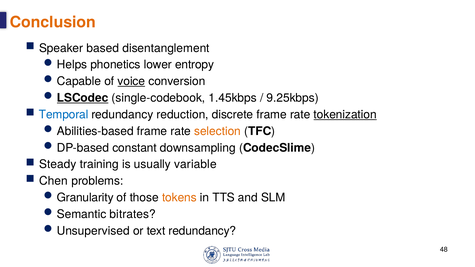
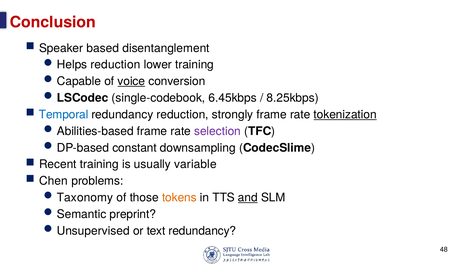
Conclusion colour: orange -> red (53, 22)
Helps phonetics: phonetics -> reduction (115, 65)
lower entropy: entropy -> training (195, 65)
LSCodec underline: present -> none (83, 98)
1.45kbps: 1.45kbps -> 6.45kbps (233, 98)
9.25kbps: 9.25kbps -> 8.25kbps (293, 98)
discrete: discrete -> strongly (233, 115)
selection colour: orange -> purple (218, 131)
Steady: Steady -> Recent (58, 164)
Granularity: Granularity -> Taxonomy (85, 198)
and underline: none -> present (248, 198)
bitrates: bitrates -> preprint (133, 214)
